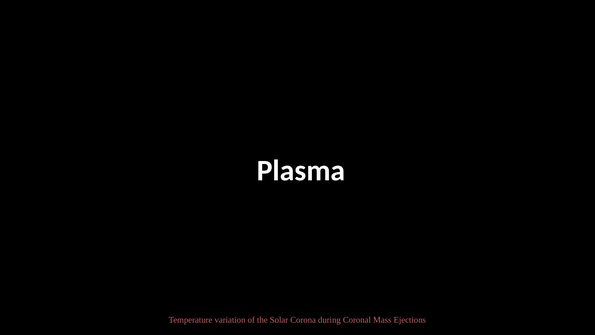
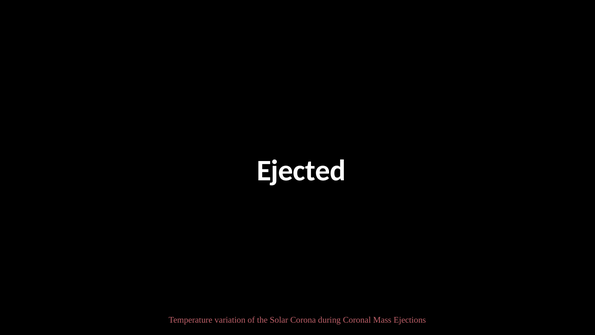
Plasma: Plasma -> Ejected (301, 171)
